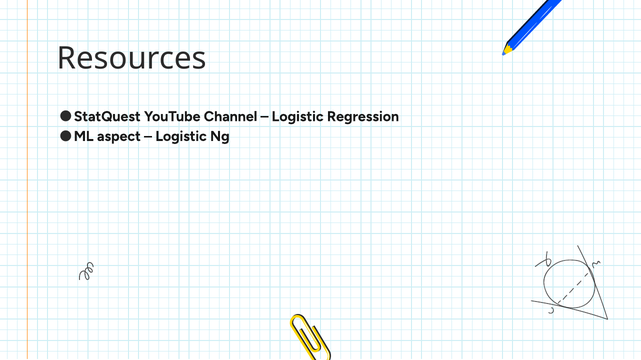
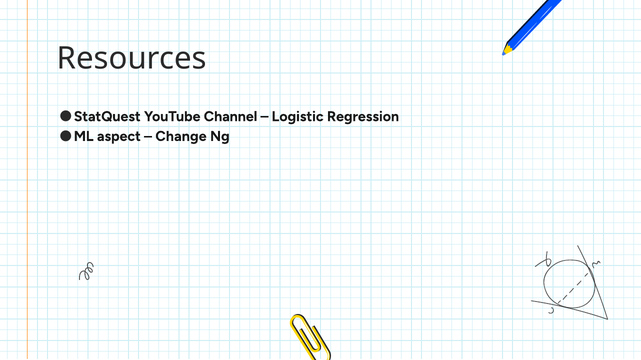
Logistic: Logistic -> Change (181, 136)
